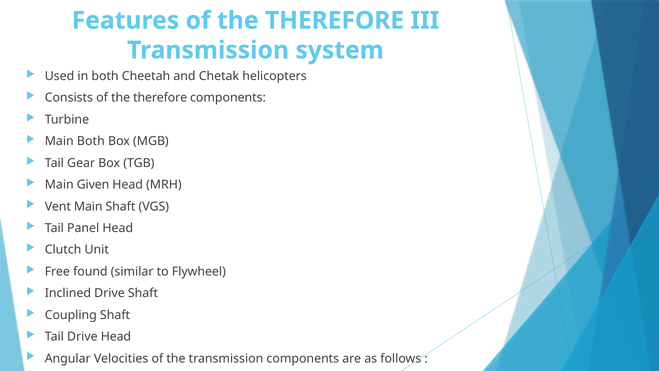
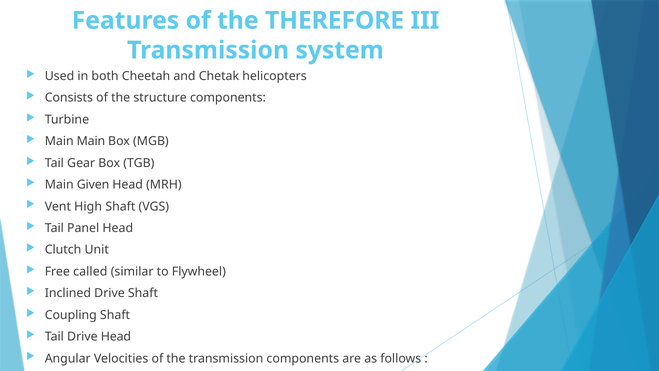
Consists of the therefore: therefore -> structure (160, 98)
Main Both: Both -> Main (91, 141)
Vent Main: Main -> High (88, 206)
found: found -> called (90, 271)
